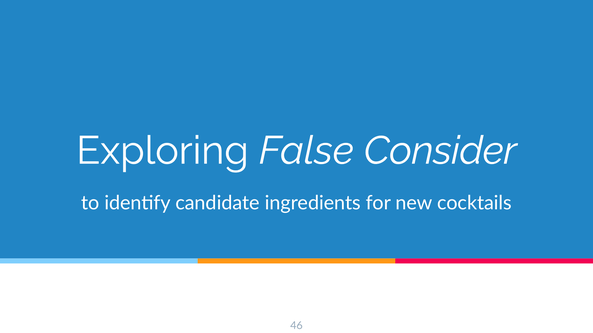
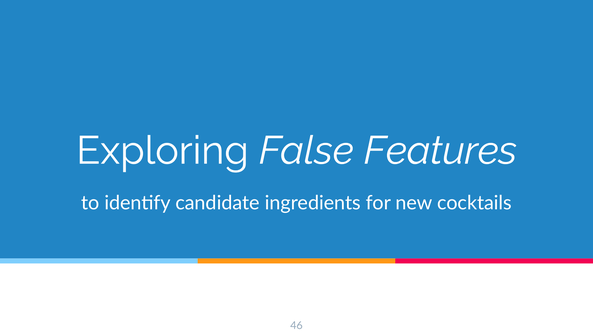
Consider: Consider -> Features (440, 151)
